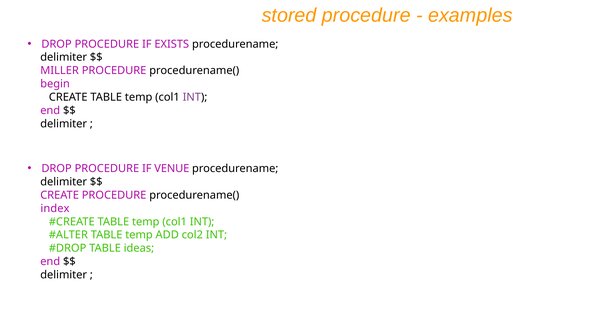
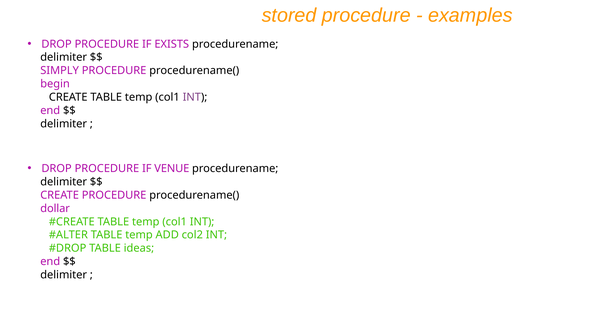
MILLER: MILLER -> SIMPLY (60, 71)
index: index -> dollar (55, 209)
